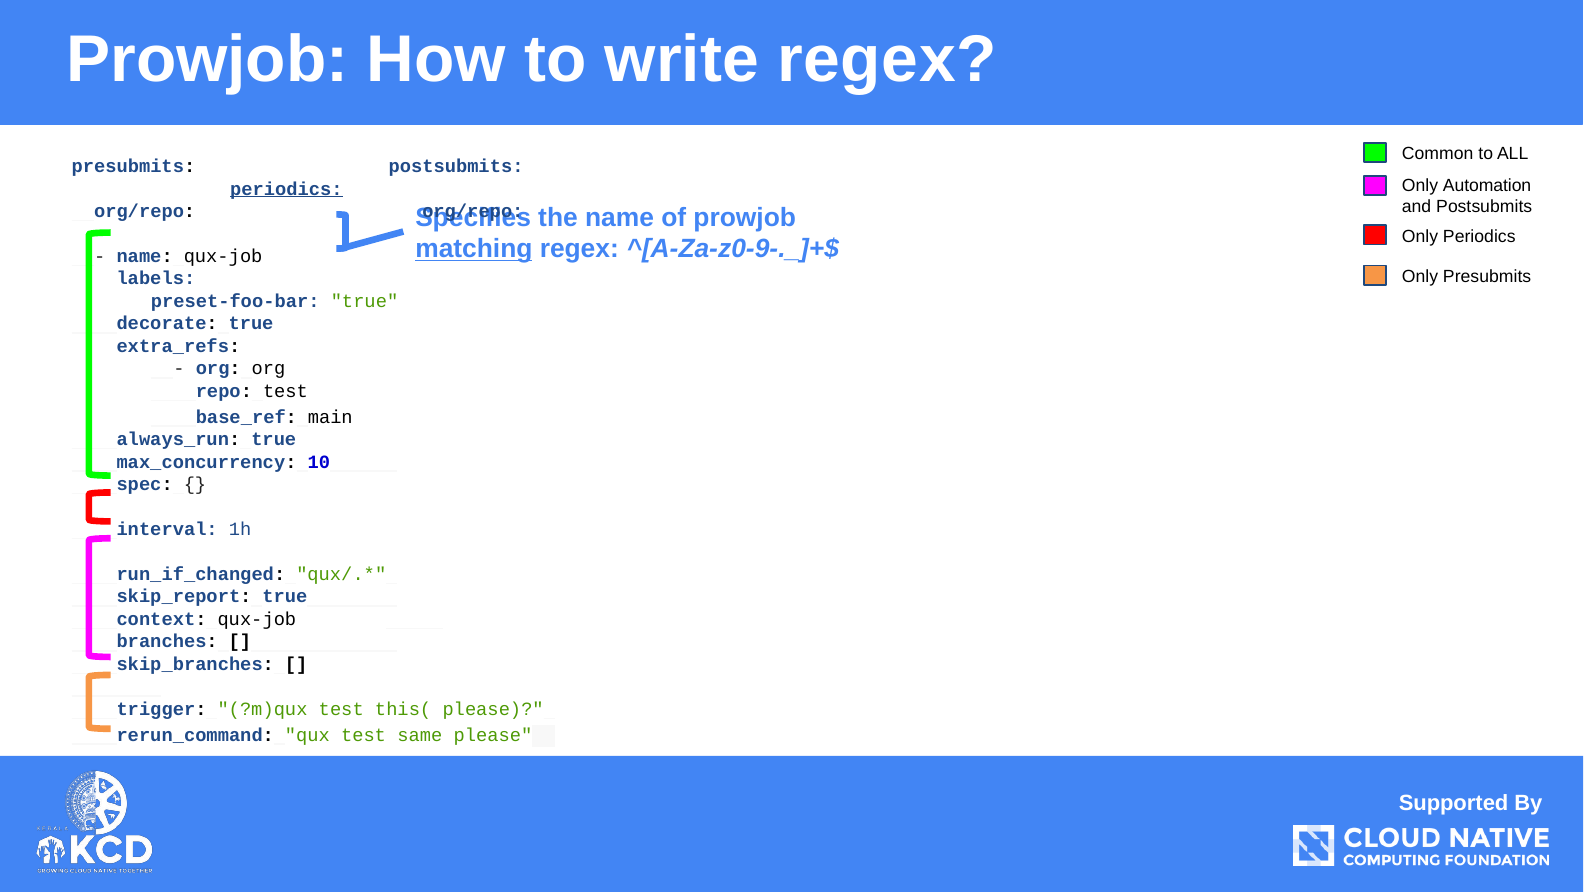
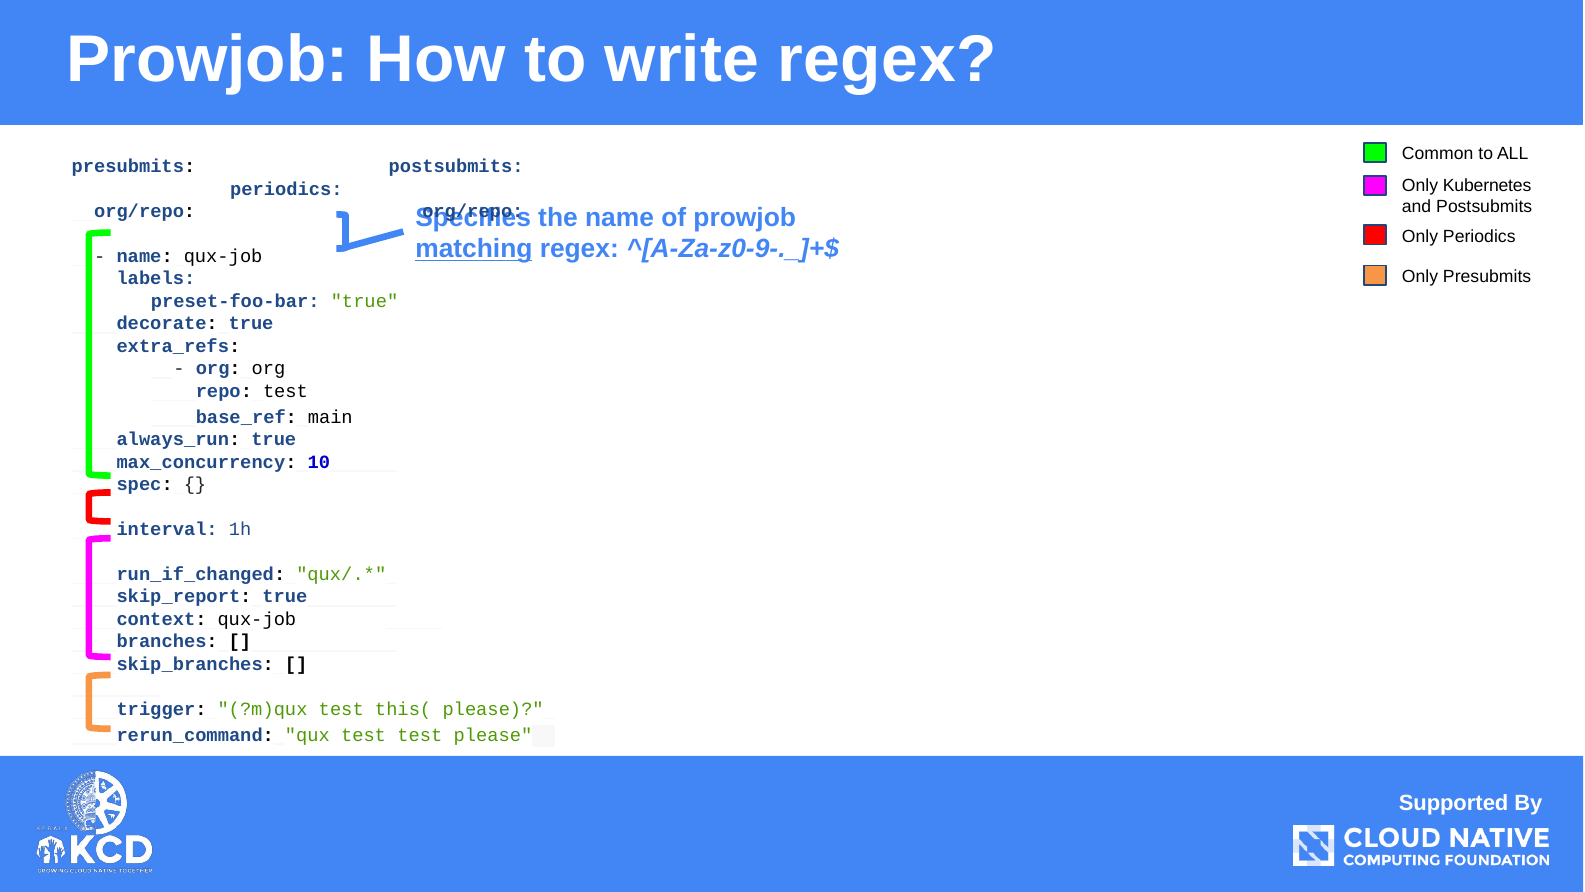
Automation: Automation -> Kubernetes (1487, 185)
periodics underline: present -> none (286, 189)
test same: same -> test (420, 735)
